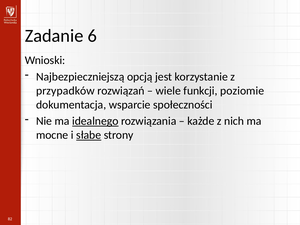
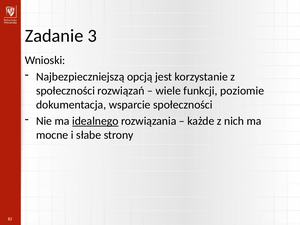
6: 6 -> 3 (92, 36)
przypadków: przypadków -> społeczności (65, 91)
słabe underline: present -> none (89, 135)
